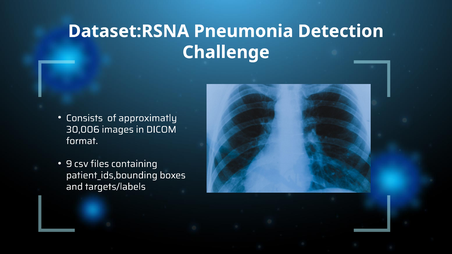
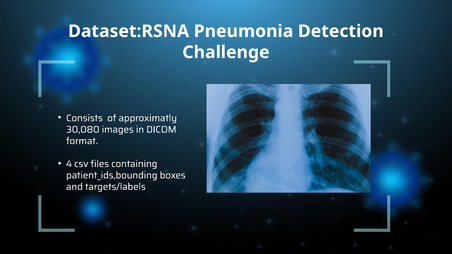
30,006: 30,006 -> 30,080 (83, 130)
9: 9 -> 4 (69, 164)
